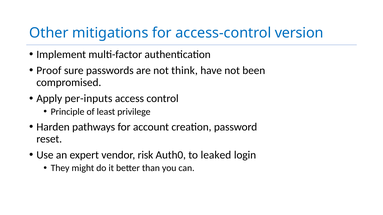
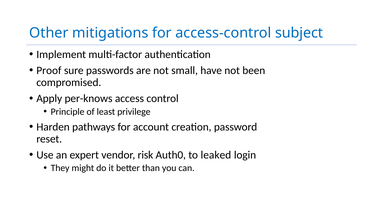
version: version -> subject (299, 33)
think: think -> small (185, 71)
per-inputs: per-inputs -> per-knows (89, 99)
